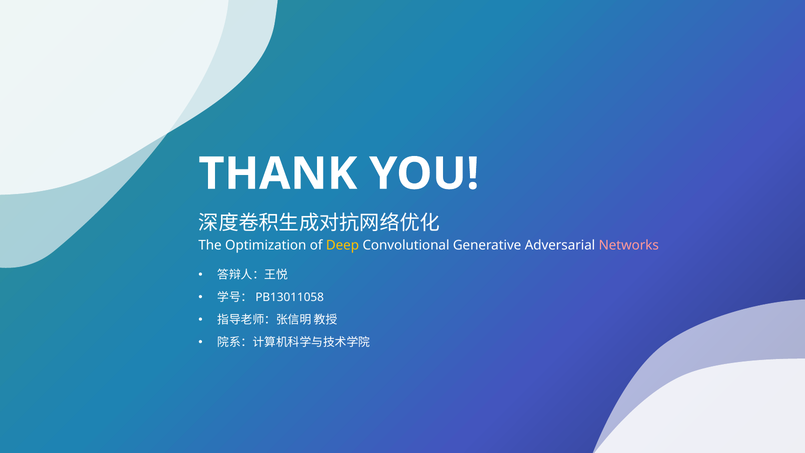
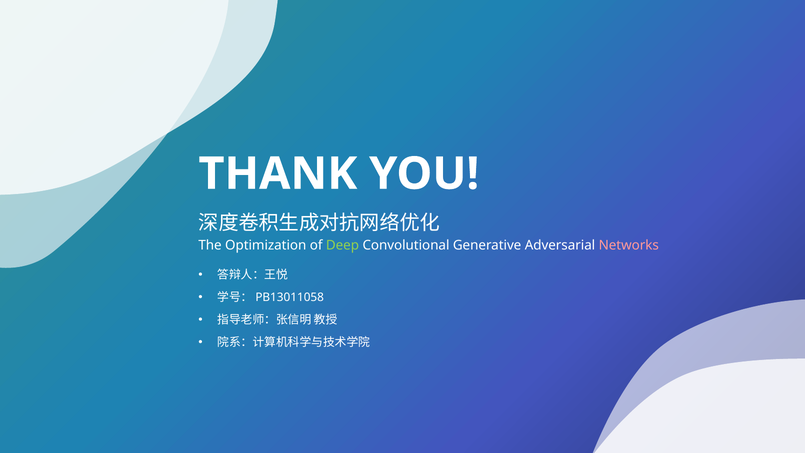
Deep colour: yellow -> light green (342, 245)
